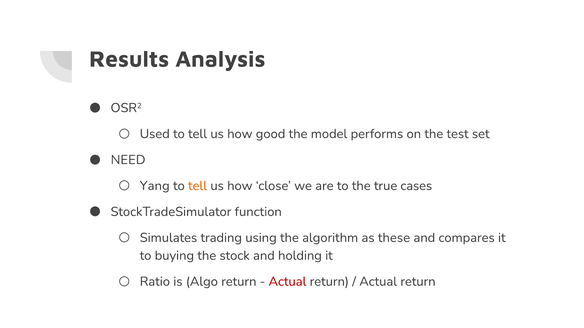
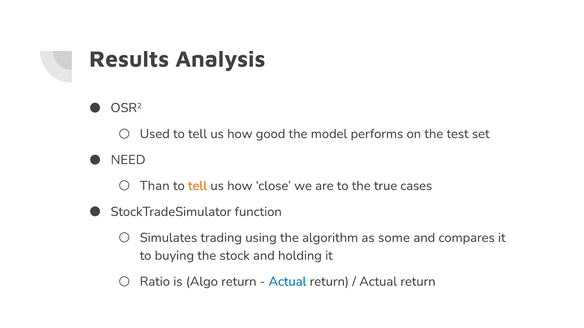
Yang: Yang -> Than (155, 186)
these: these -> some (394, 238)
Actual colour: red -> blue (287, 282)
